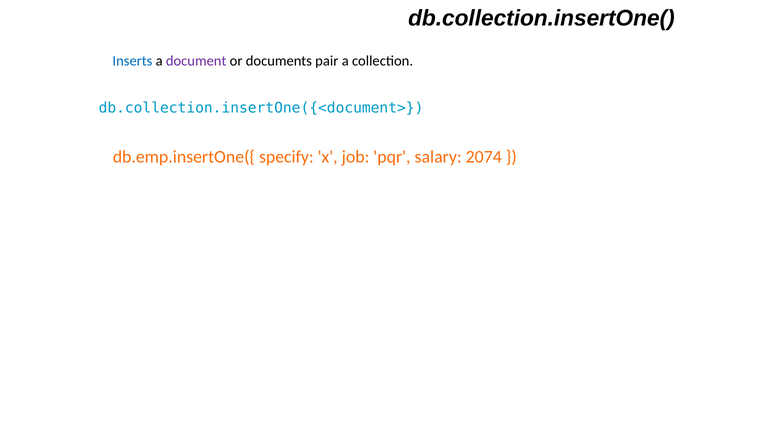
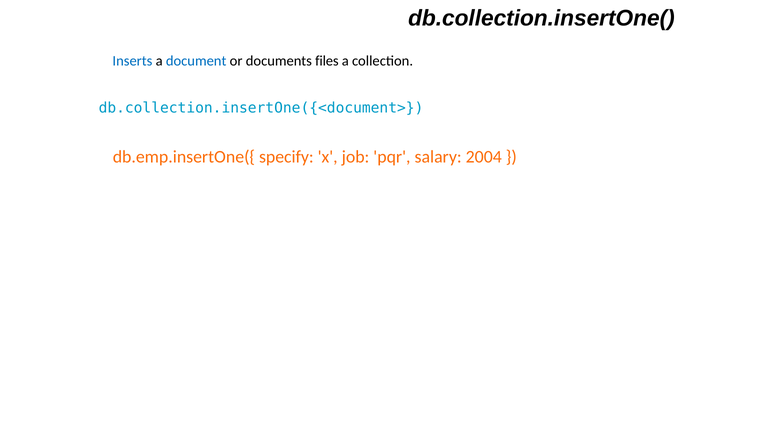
document colour: purple -> blue (196, 61)
pair: pair -> files (327, 61)
2074: 2074 -> 2004 (484, 157)
